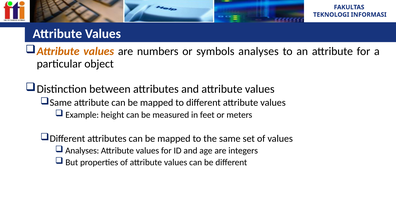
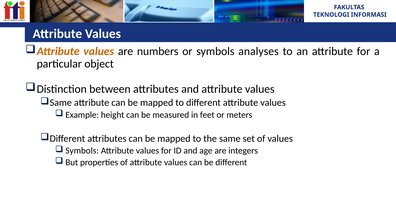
Analyses: Analyses -> Symbols (82, 151)
